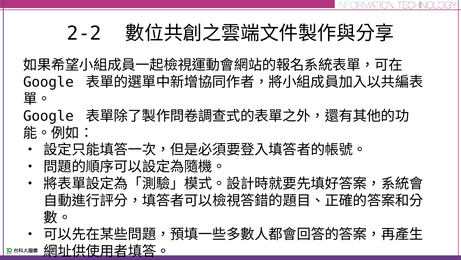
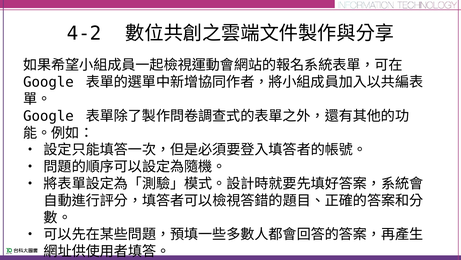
2-2: 2-2 -> 4-2 (84, 33)
